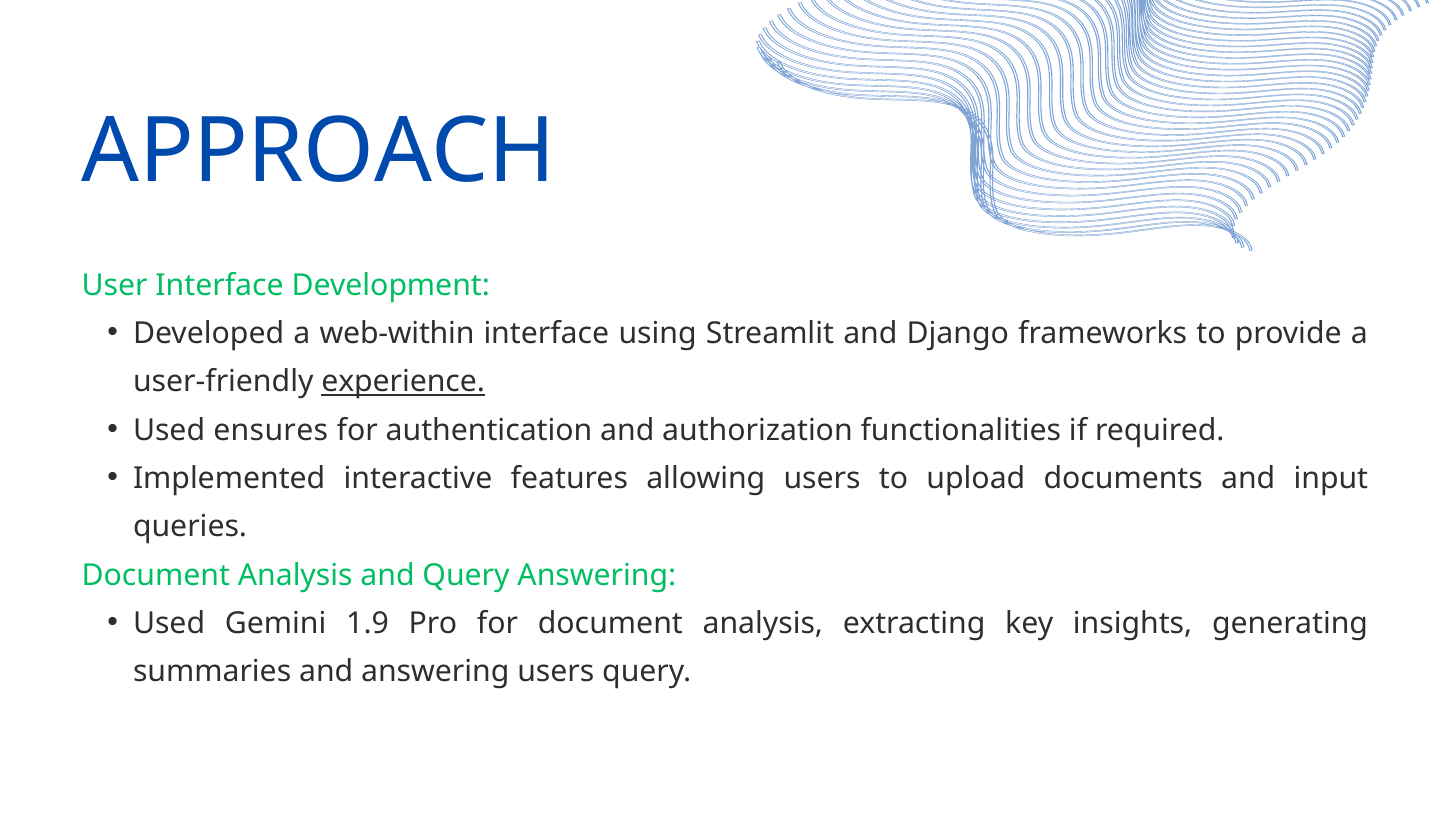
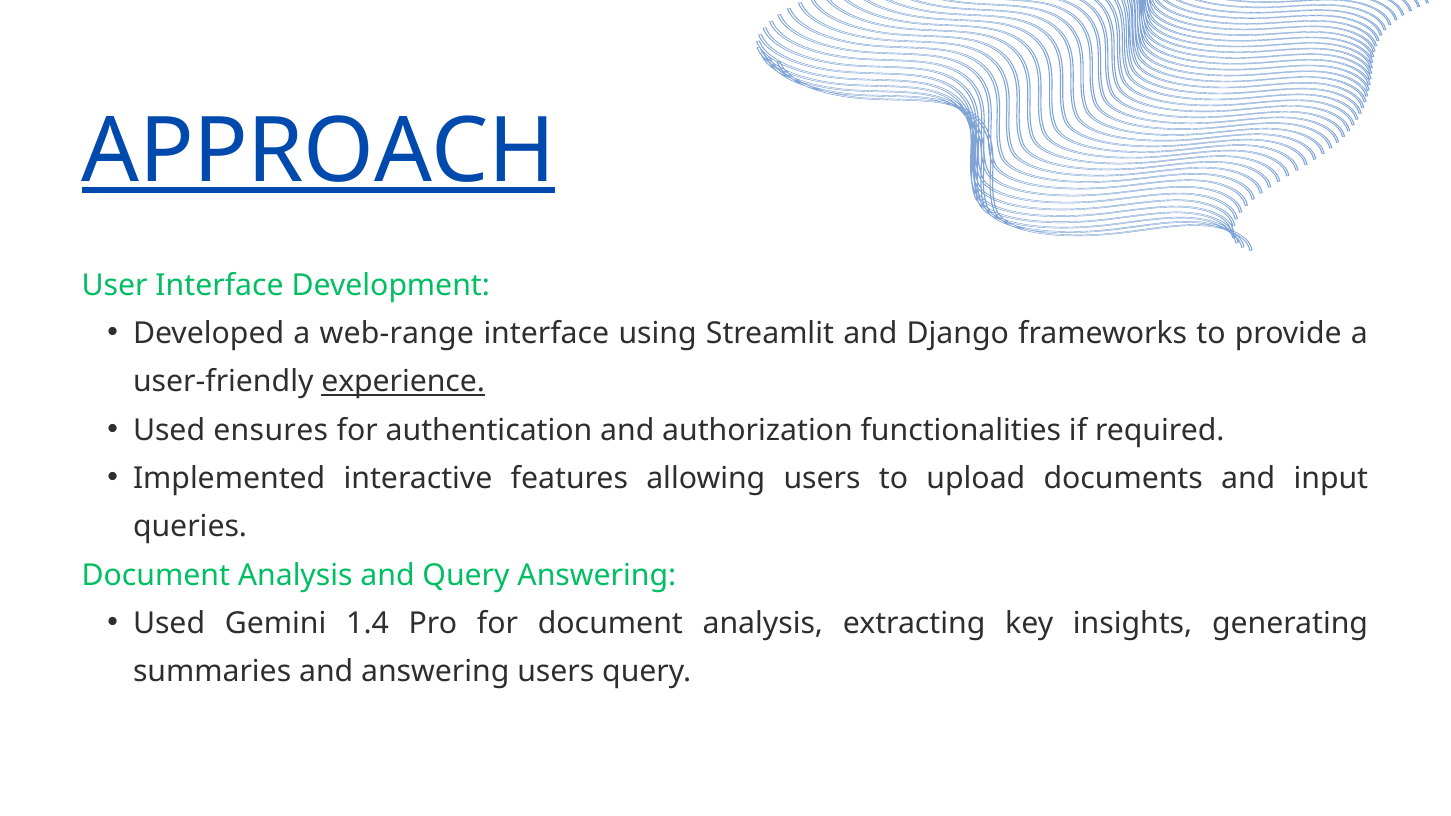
APPROACH underline: none -> present (319, 151)
web-within: web-within -> web-range (397, 334)
1.9: 1.9 -> 1.4 (368, 624)
